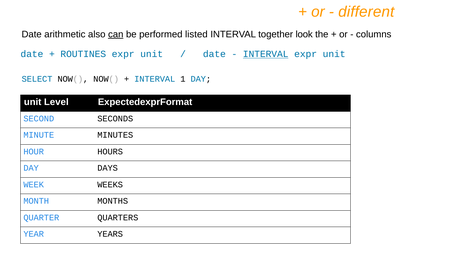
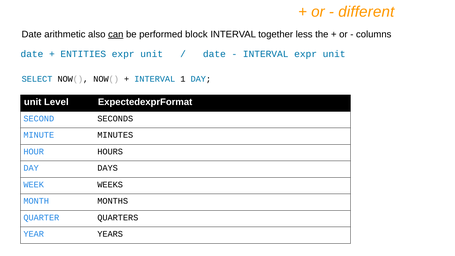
listed: listed -> block (196, 34)
look: look -> less (304, 34)
ROUTINES: ROUTINES -> ENTITIES (83, 54)
INTERVAL underline: present -> none (266, 54)
